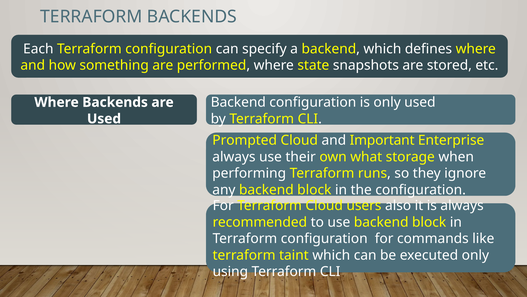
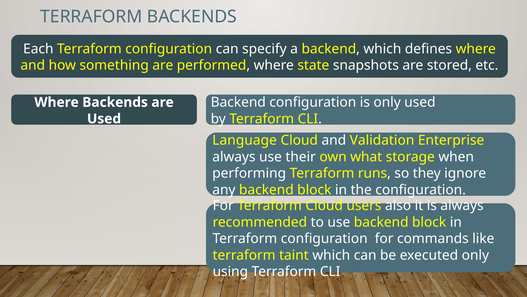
Prompted: Prompted -> Language (245, 140)
Important: Important -> Validation (382, 140)
